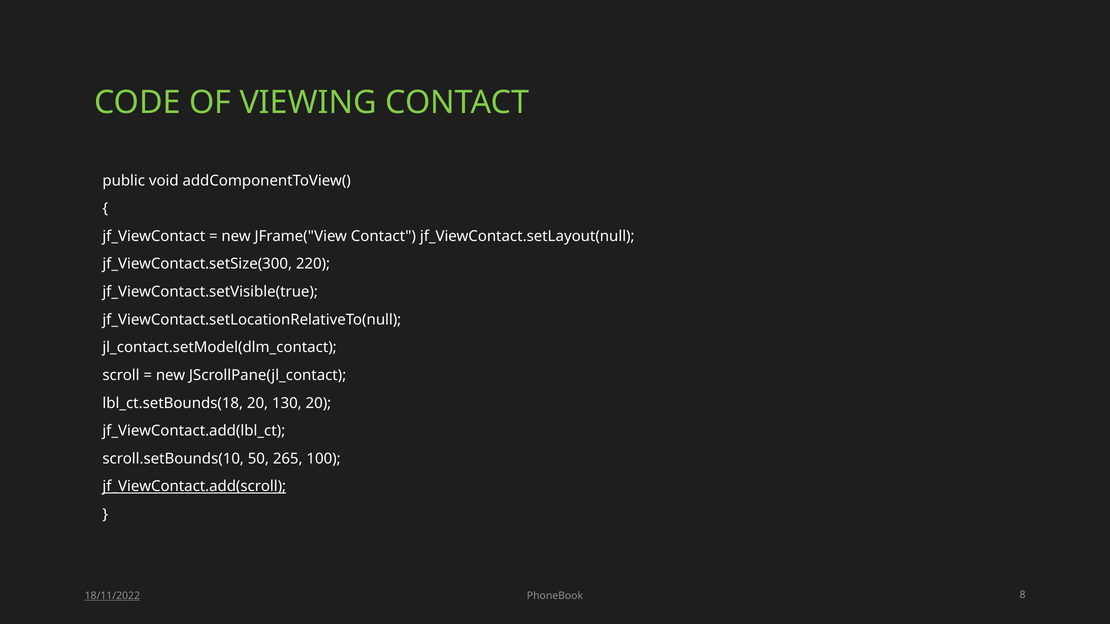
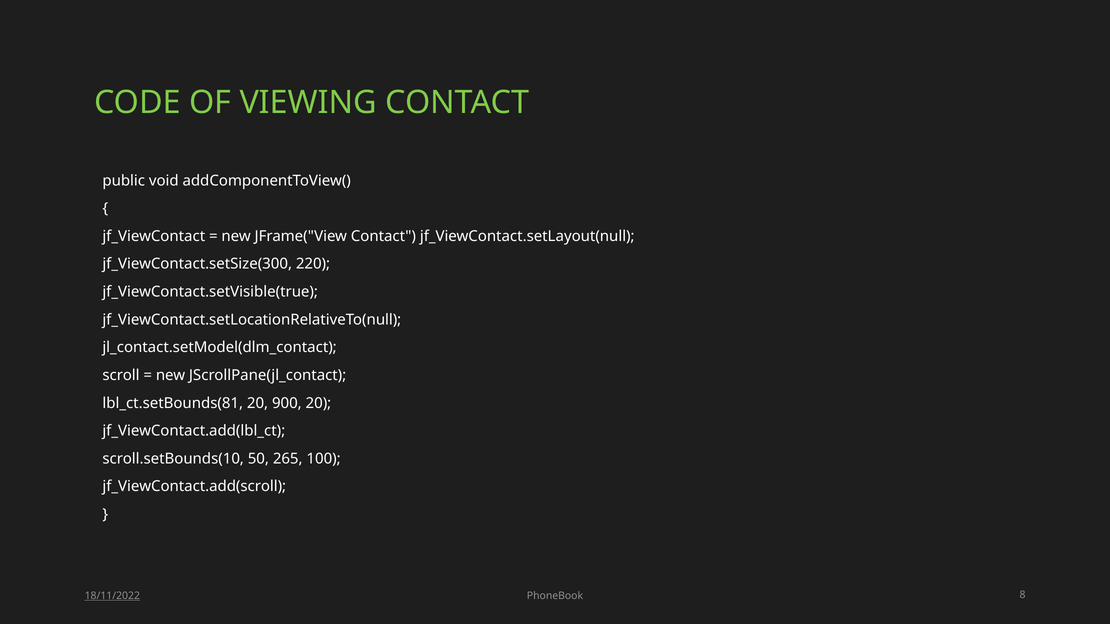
lbl_ct.setBounds(18: lbl_ct.setBounds(18 -> lbl_ct.setBounds(81 (173, 403)
130: 130 -> 900 (287, 403)
jf_ViewContact.add(scroll underline: present -> none (194, 487)
